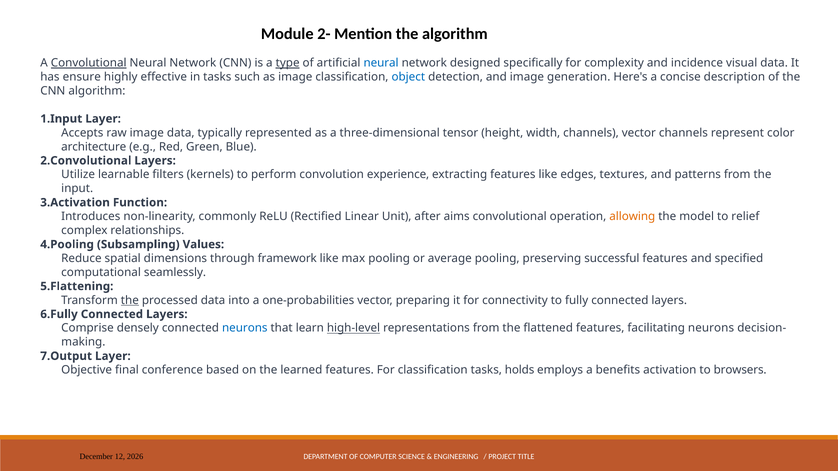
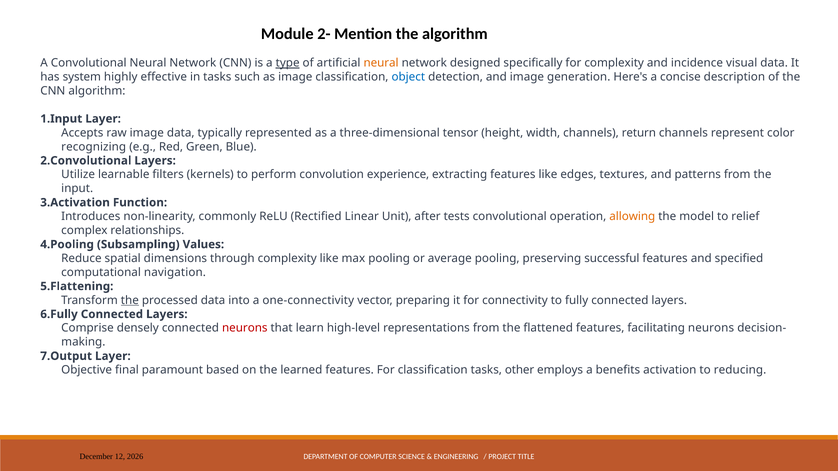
Convolutional underline: present -> none (89, 63)
neural colour: blue -> orange (381, 63)
ensure: ensure -> system (82, 77)
channels vector: vector -> return (639, 133)
architecture: architecture -> recognizing (94, 147)
aims: aims -> tests (457, 217)
through framework: framework -> complexity (287, 259)
seamlessly: seamlessly -> navigation (175, 273)
one-probabilities: one-probabilities -> one-connectivity (308, 300)
neurons colour: blue -> red (245, 328)
high-level underline: present -> none (354, 328)
conference: conference -> paramount (172, 370)
holds: holds -> other (520, 370)
browsers: browsers -> reducing (740, 370)
